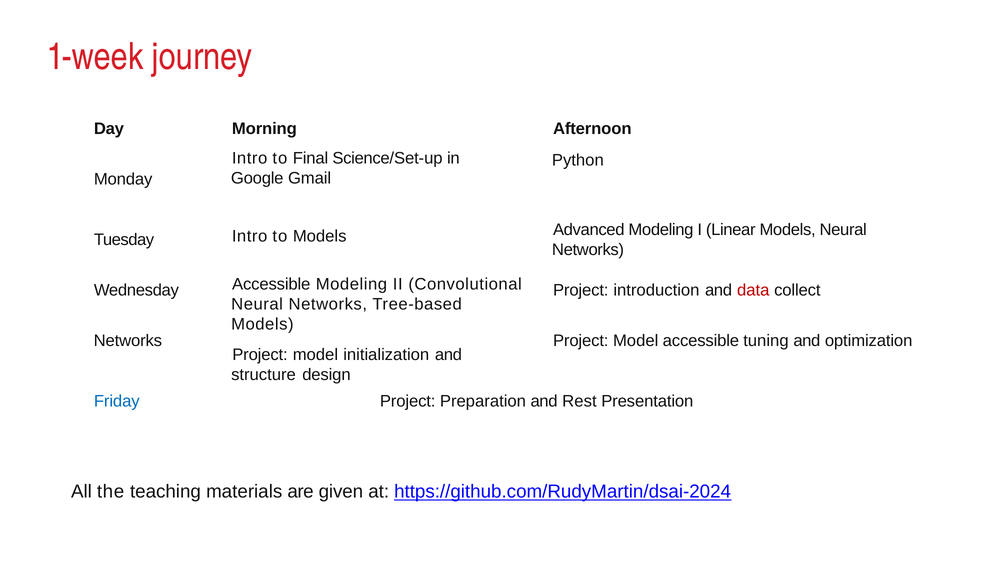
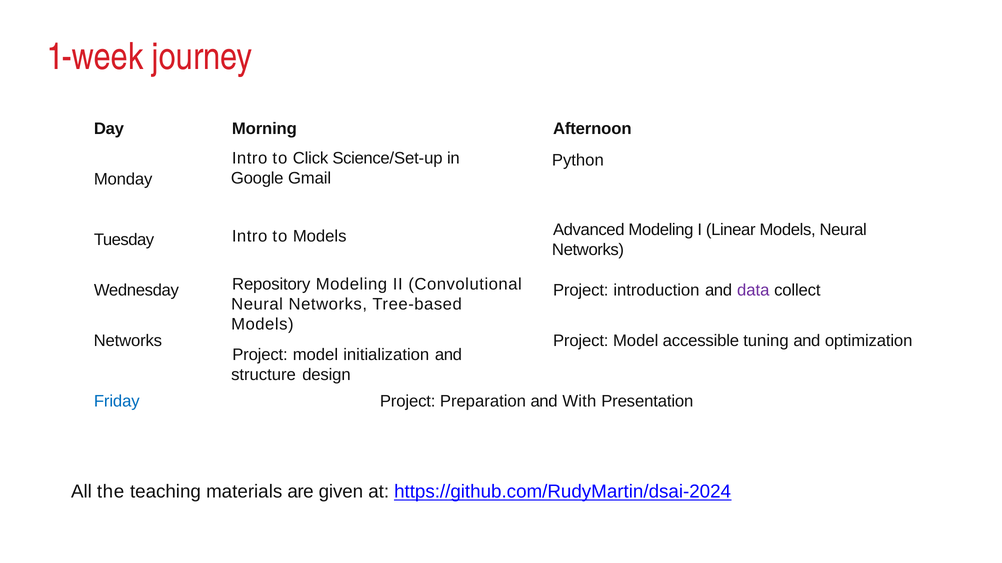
Final: Final -> Click (311, 158)
Wednesday Accessible: Accessible -> Repository (271, 285)
data colour: red -> purple (753, 291)
Rest: Rest -> With (579, 402)
